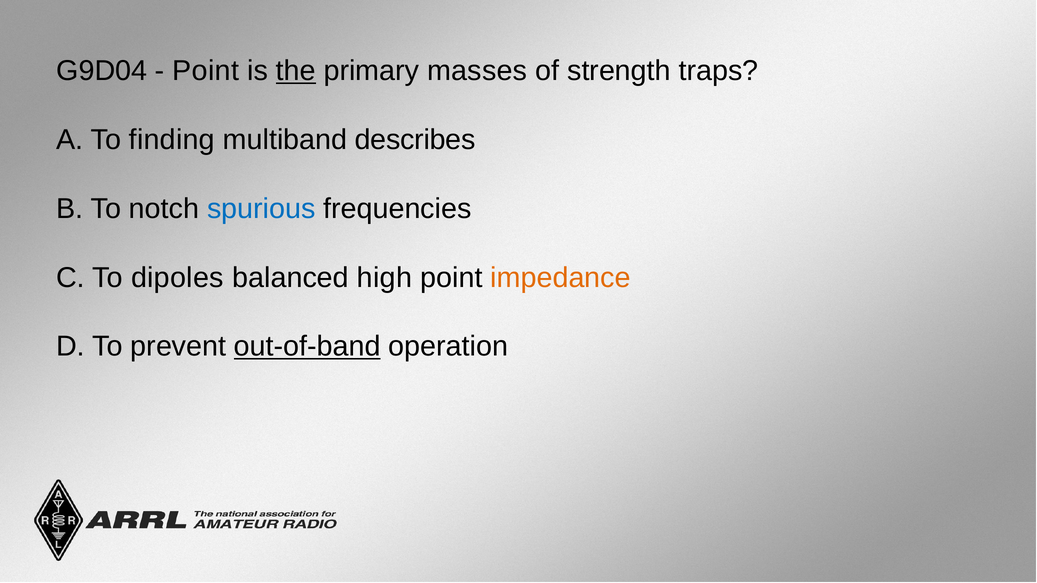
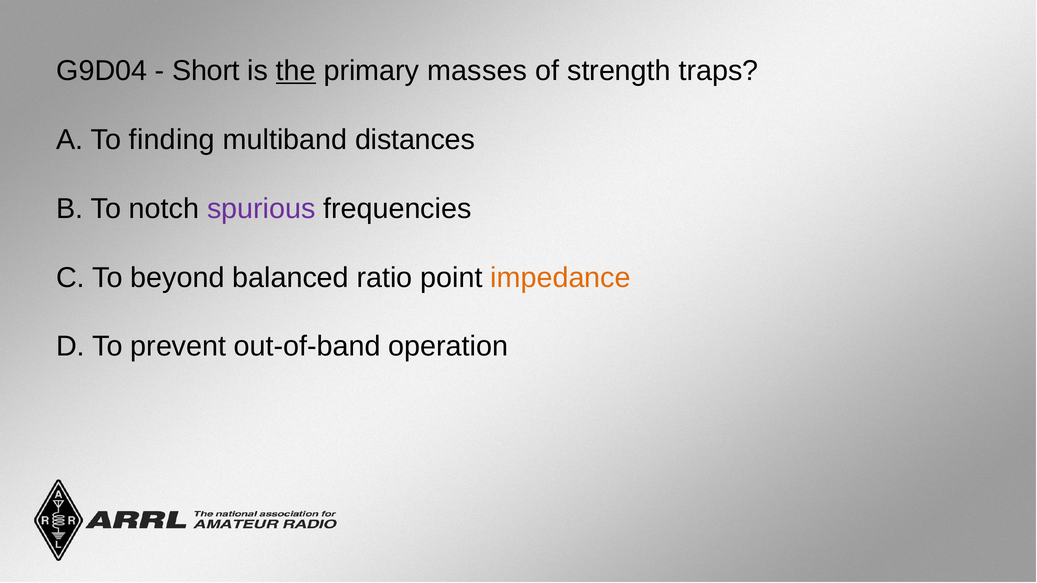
Point: Point -> Short (206, 71)
describes: describes -> distances (415, 140)
spurious colour: blue -> purple (261, 209)
dipoles: dipoles -> beyond (178, 278)
high: high -> ratio (385, 278)
out-of-band underline: present -> none (307, 347)
